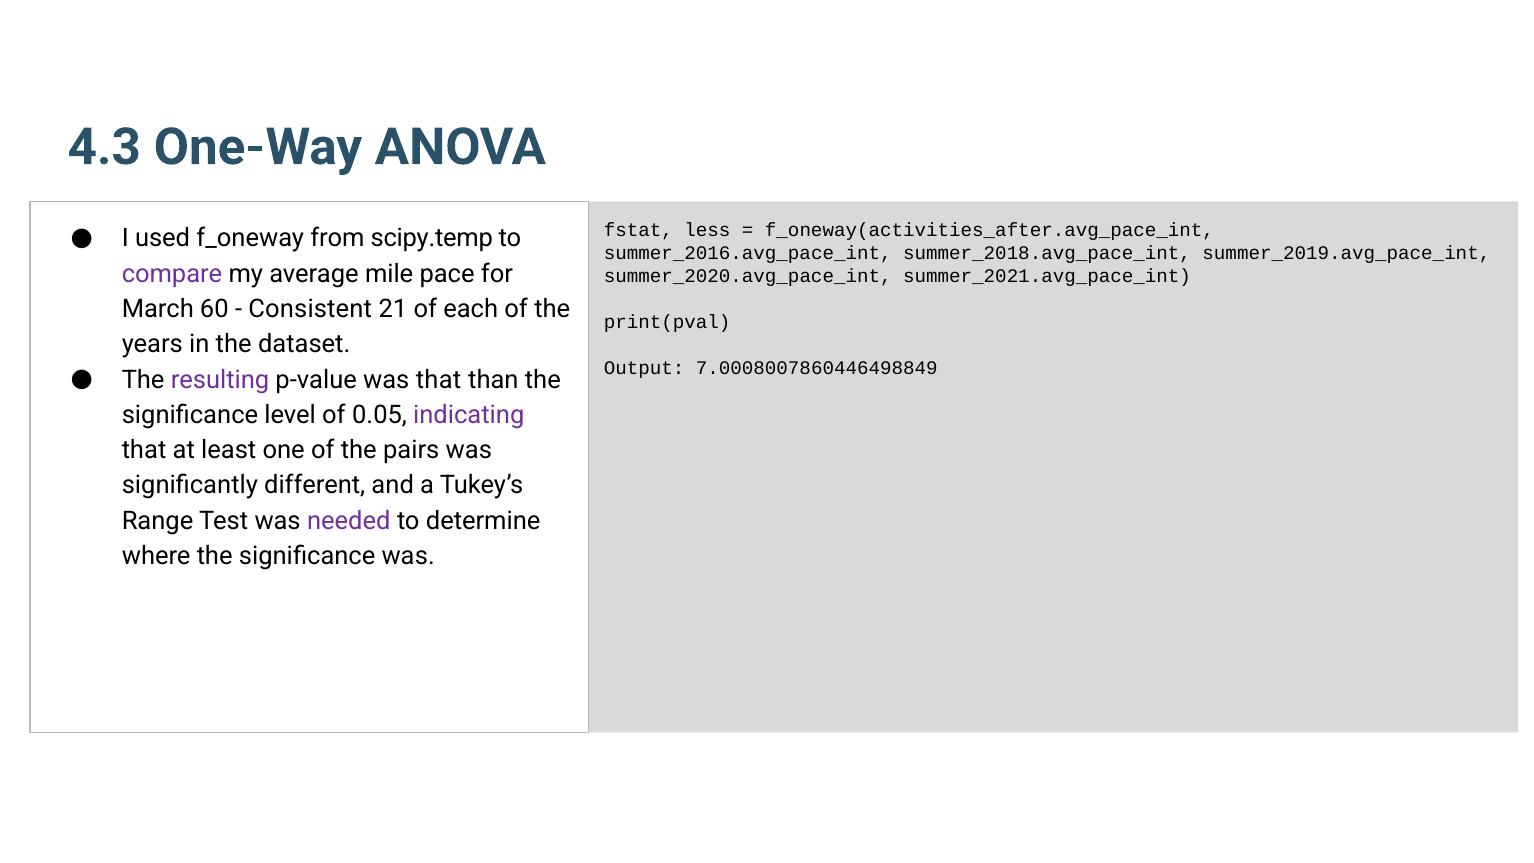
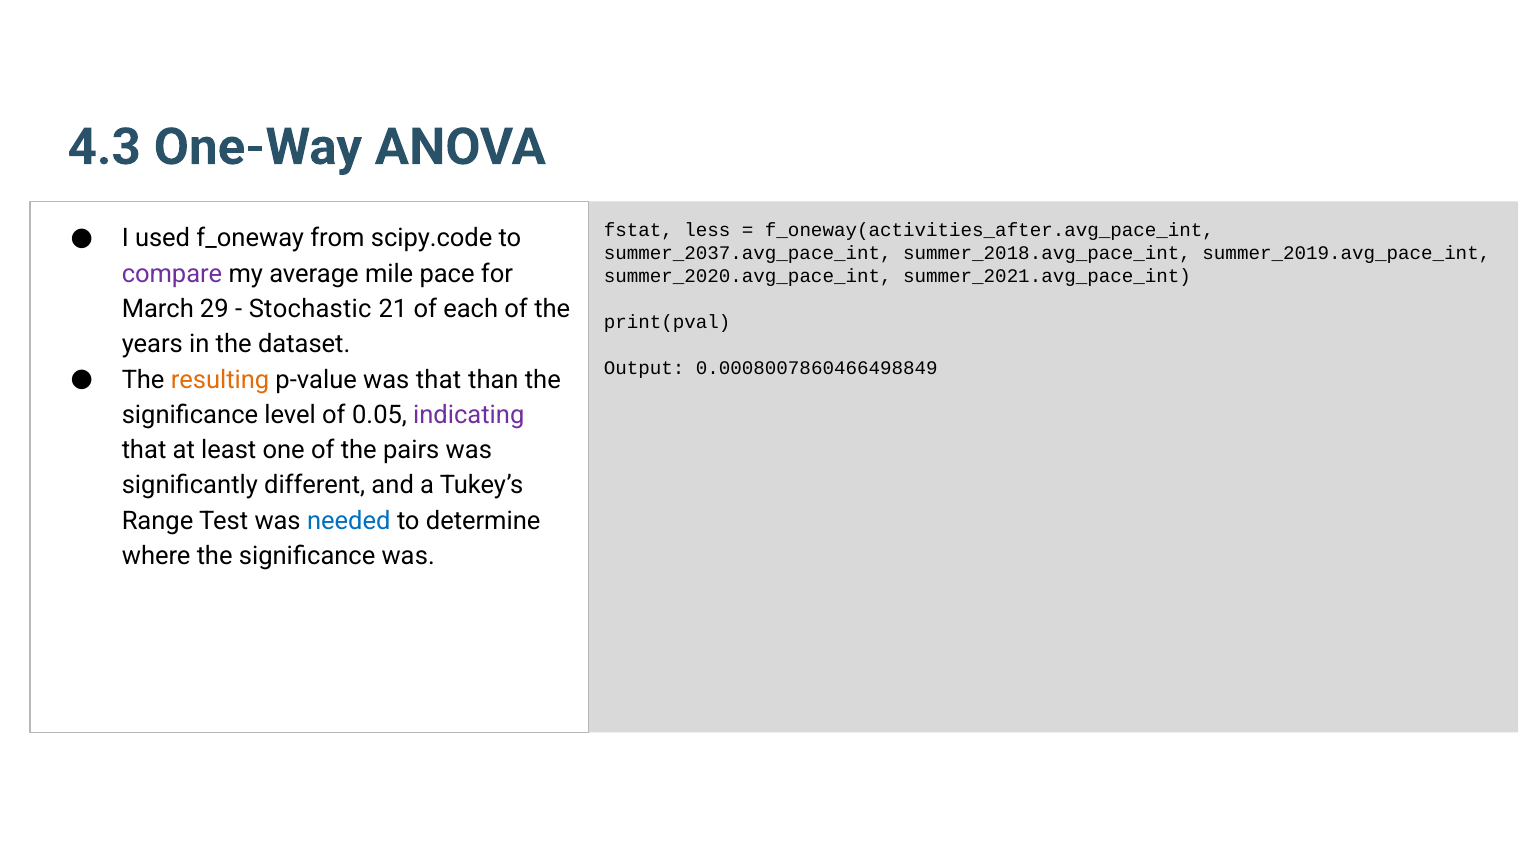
scipy.temp: scipy.temp -> scipy.code (432, 239)
summer_2016.avg_pace_int: summer_2016.avg_pace_int -> summer_2037.avg_pace_int (748, 253)
60: 60 -> 29 (214, 309)
Consistent: Consistent -> Stochastic (310, 309)
7.0008007860446498849: 7.0008007860446498849 -> 0.0008007860466498849 (817, 368)
resulting colour: purple -> orange (220, 380)
needed colour: purple -> blue (349, 521)
